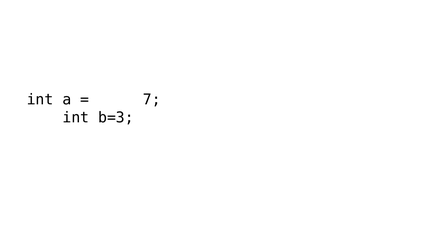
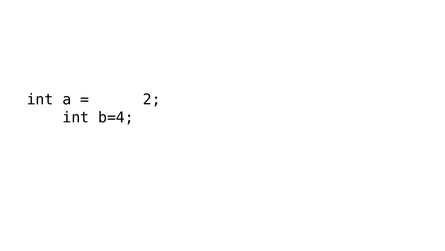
7: 7 -> 2 (152, 99)
b=3: b=3 -> b=4 (116, 117)
